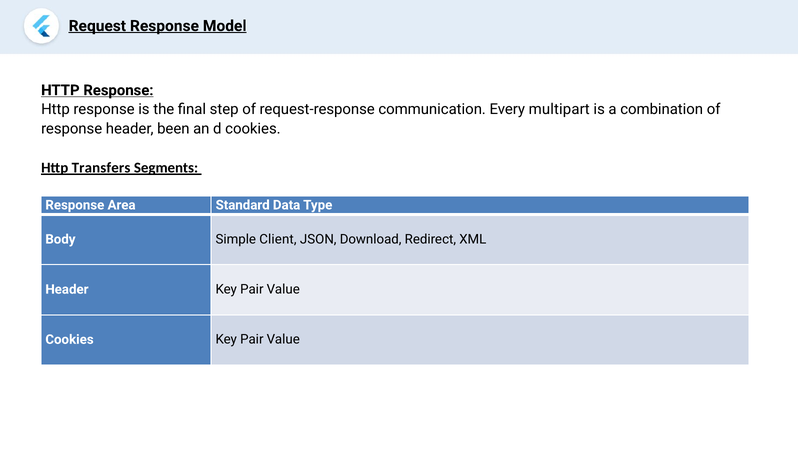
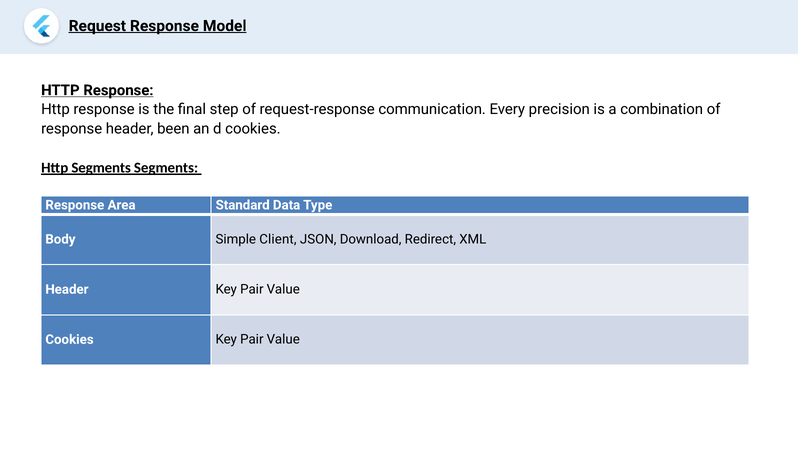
multipart: multipart -> precision (559, 109)
Http Transfers: Transfers -> Segments (101, 168)
